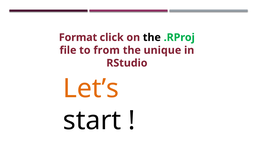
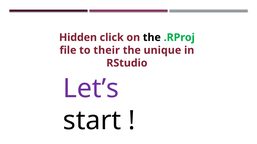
Format: Format -> Hidden (78, 38)
from: from -> their (107, 50)
Let’s colour: orange -> purple (91, 89)
